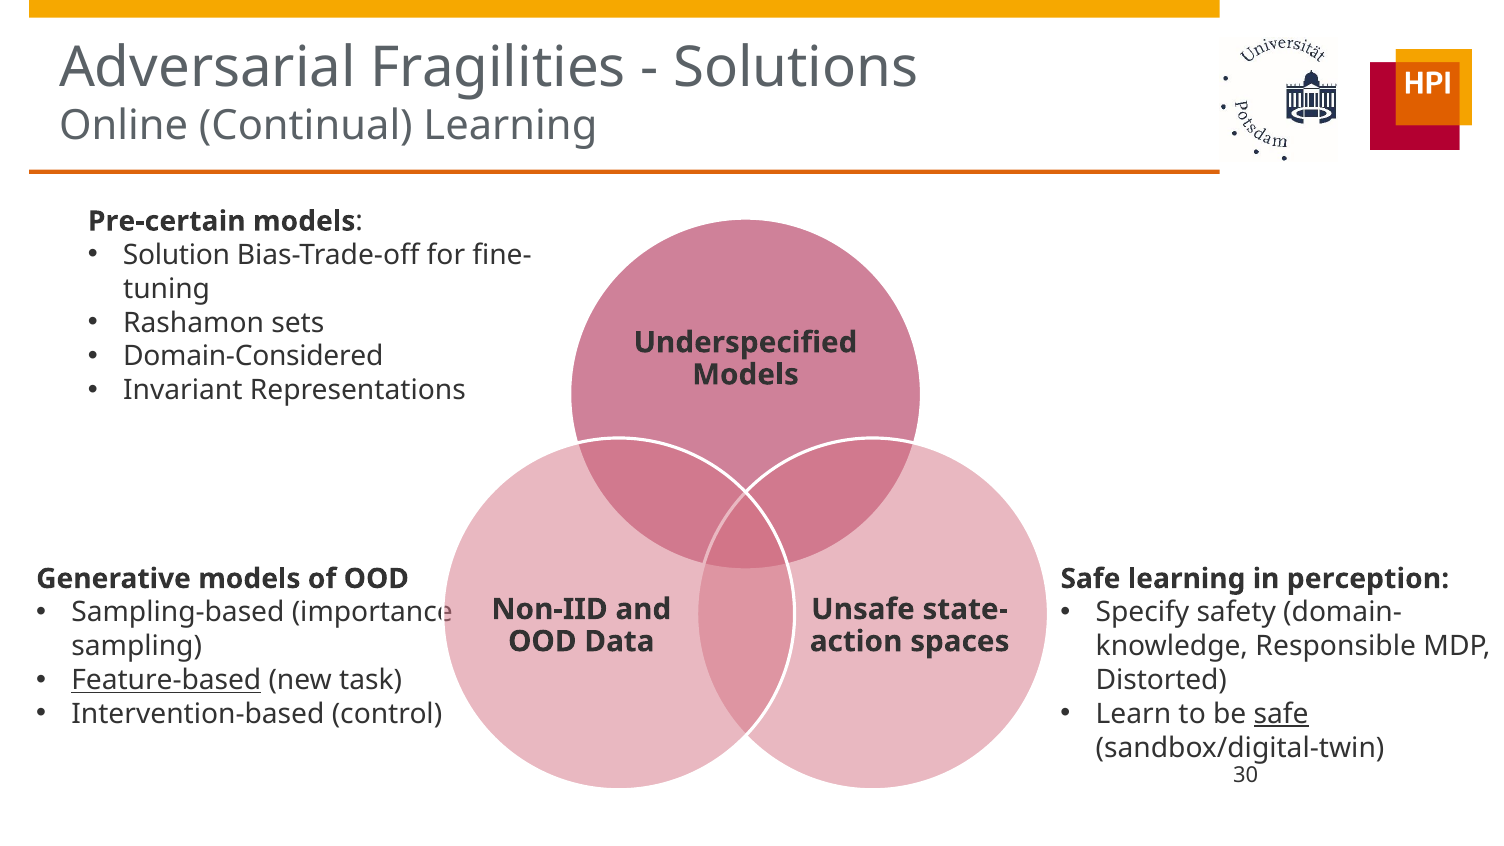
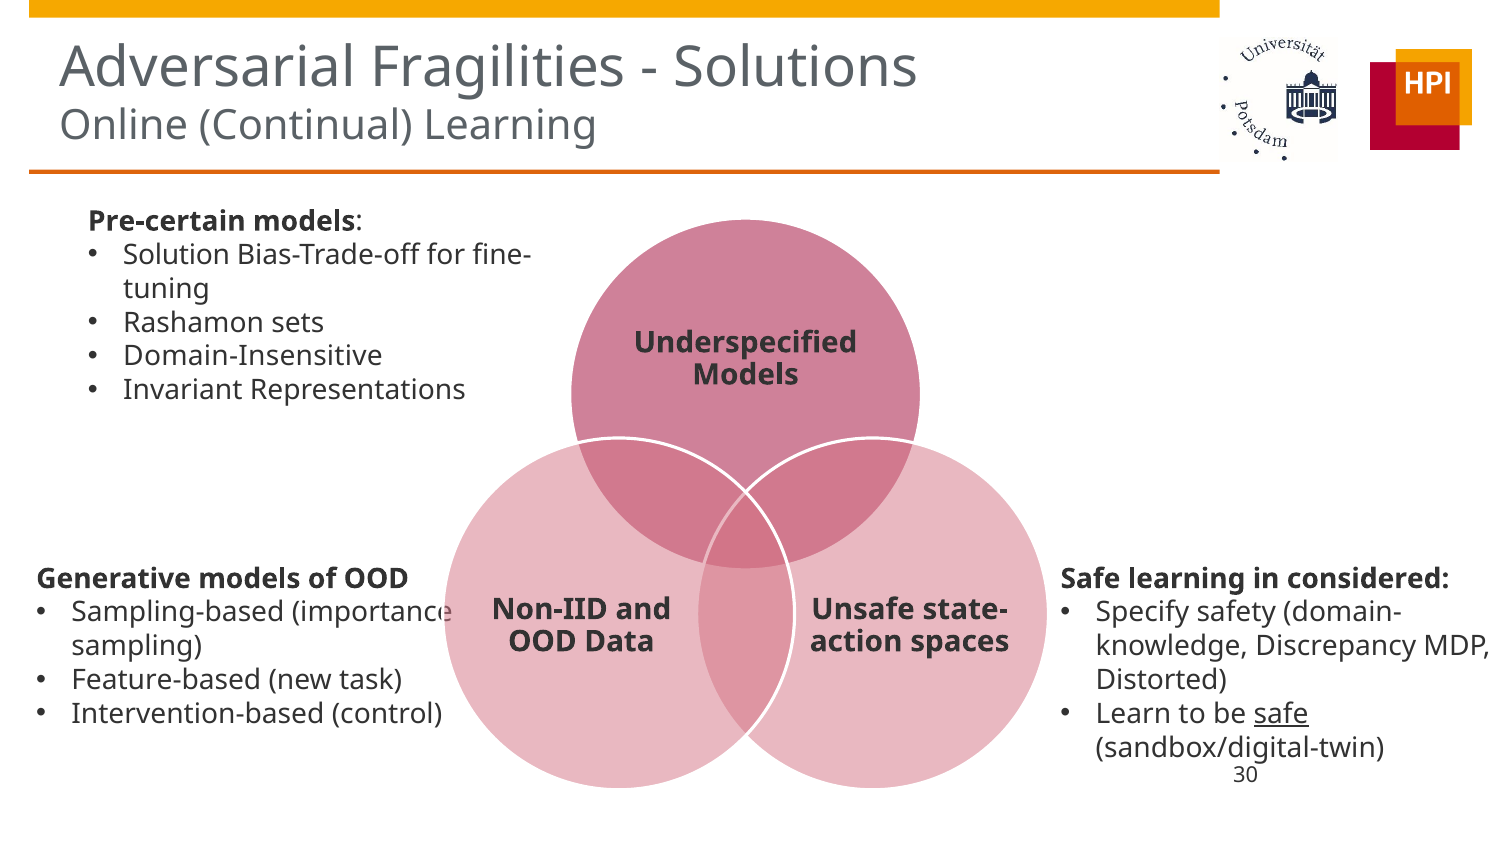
Domain-Considered: Domain-Considered -> Domain-Insensitive (253, 357)
perception: perception -> considered (1368, 579)
Responsible: Responsible -> Discrepancy (1336, 646)
Feature-based underline: present -> none (166, 680)
